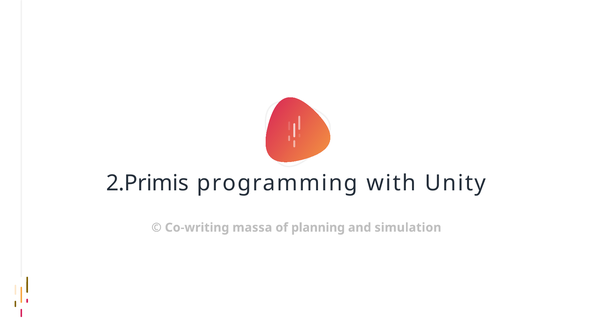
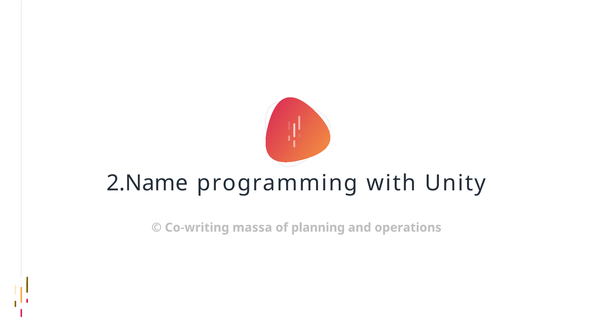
2.Primis: 2.Primis -> 2.Name (147, 183)
simulation: simulation -> operations (408, 227)
